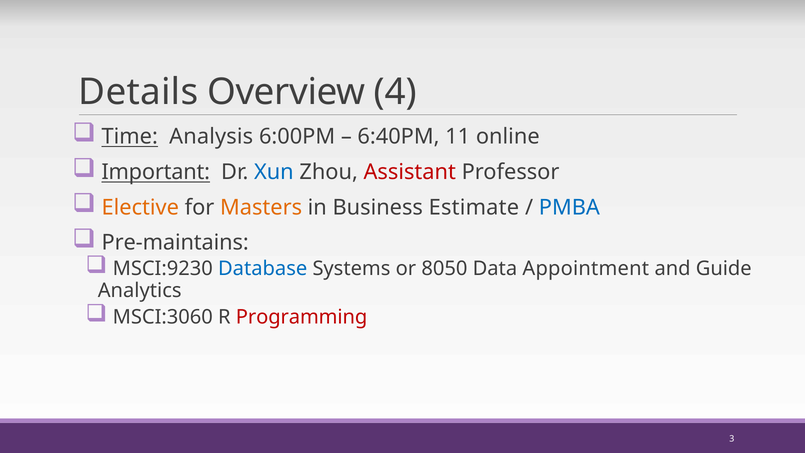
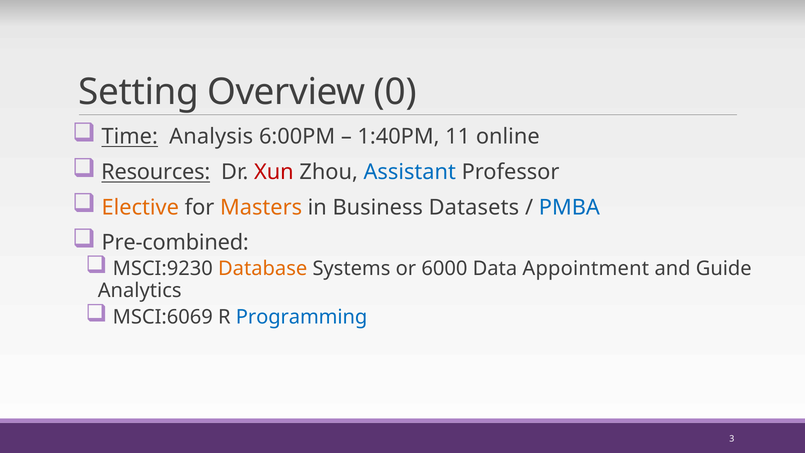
Details: Details -> Setting (139, 92)
4: 4 -> 0 (395, 92)
6:40PM: 6:40PM -> 1:40PM (399, 137)
Important: Important -> Resources (156, 172)
Xun colour: blue -> red (274, 172)
Assistant colour: red -> blue (410, 172)
Estimate: Estimate -> Datasets (474, 207)
Pre-maintains: Pre-maintains -> Pre-combined (175, 243)
Database colour: blue -> orange (263, 269)
8050: 8050 -> 6000 (444, 269)
MSCI:3060: MSCI:3060 -> MSCI:6069 (163, 317)
Programming colour: red -> blue (302, 317)
